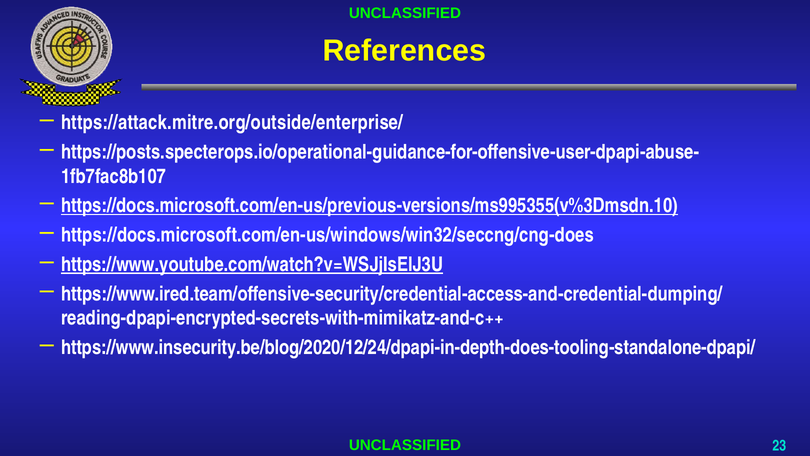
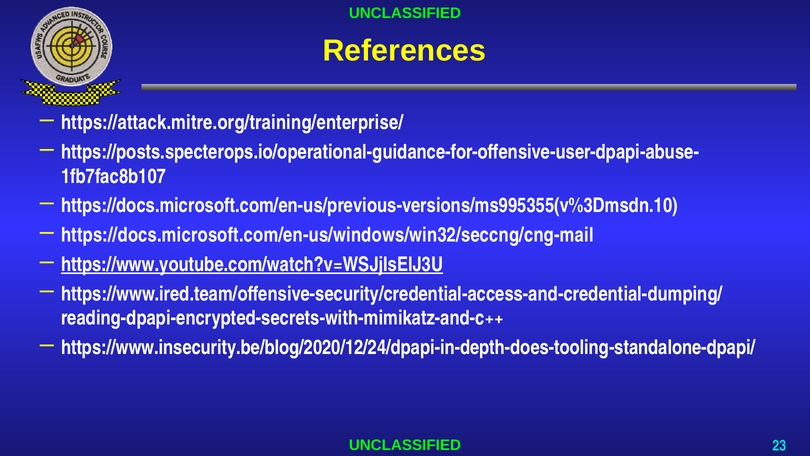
https://attack.mitre.org/outside/enterprise/: https://attack.mitre.org/outside/enterprise/ -> https://attack.mitre.org/training/enterprise/ (232, 123)
https://docs.microsoft.com/en-us/previous-versions/ms995355(v%3Dmsdn.10 underline: present -> none (369, 206)
https://docs.microsoft.com/en-us/windows/win32/seccng/cng-does: https://docs.microsoft.com/en-us/windows/win32/seccng/cng-does -> https://docs.microsoft.com/en-us/windows/win32/seccng/cng-mail (327, 235)
